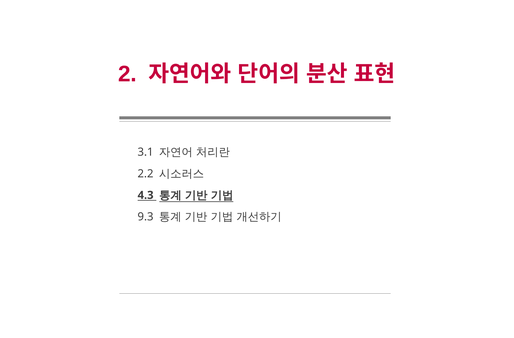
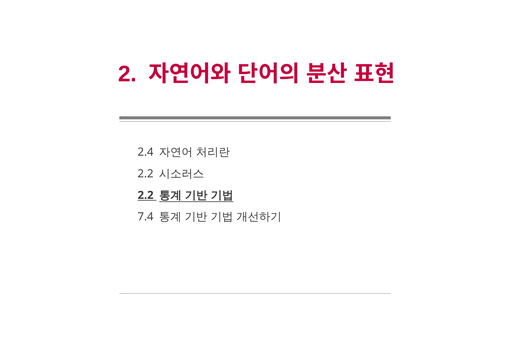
3.1: 3.1 -> 2.4 (146, 152)
4.3: 4.3 -> 2.2 (146, 195)
9.3: 9.3 -> 7.4 (146, 216)
